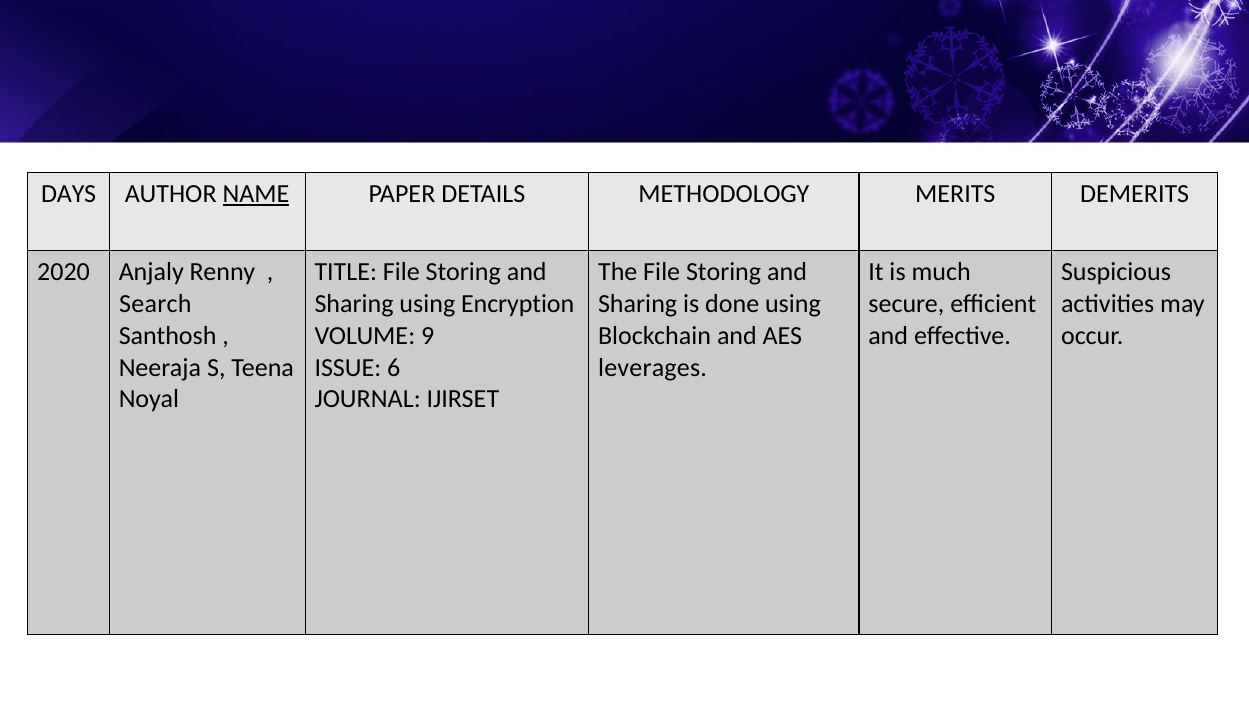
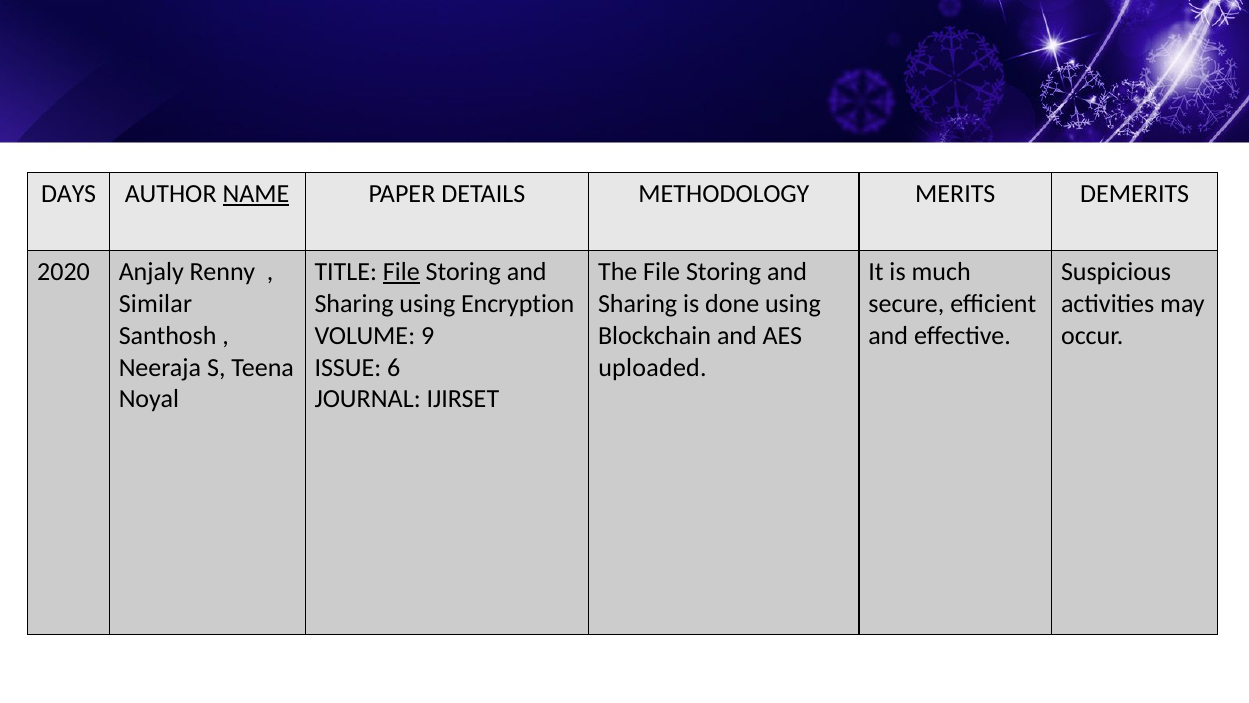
File underline: none -> present (401, 272)
Search: Search -> Similar (155, 303)
leverages: leverages -> uploaded (653, 367)
